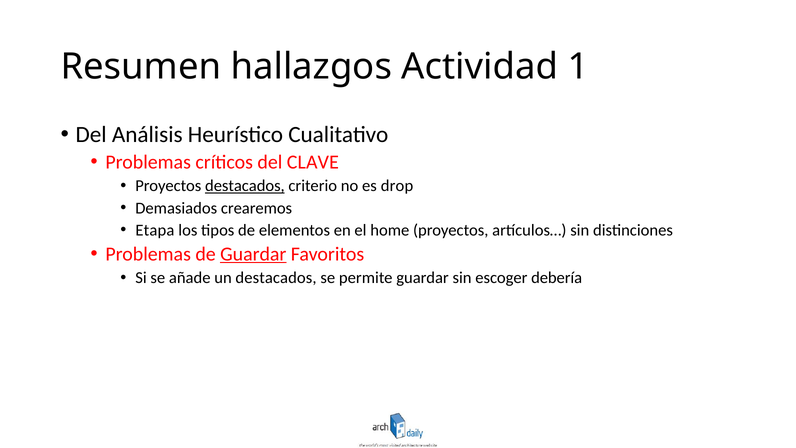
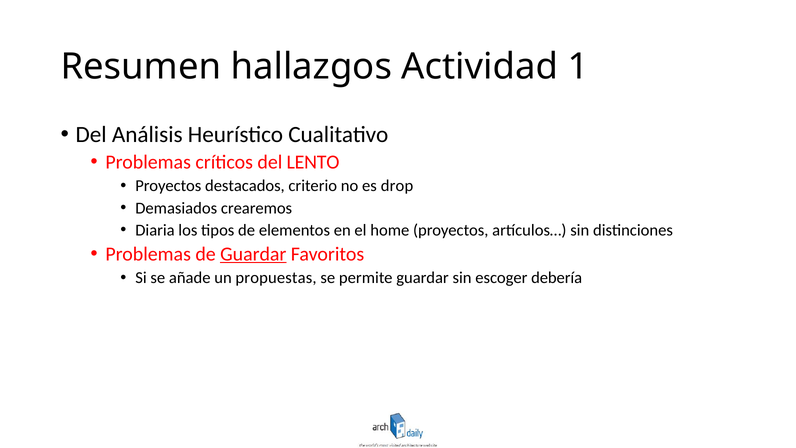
CLAVE: CLAVE -> LENTO (313, 162)
destacados underline: present -> none (245, 186)
Etapa: Etapa -> Diaria (155, 230)
un destacados: destacados -> propuestas (276, 278)
